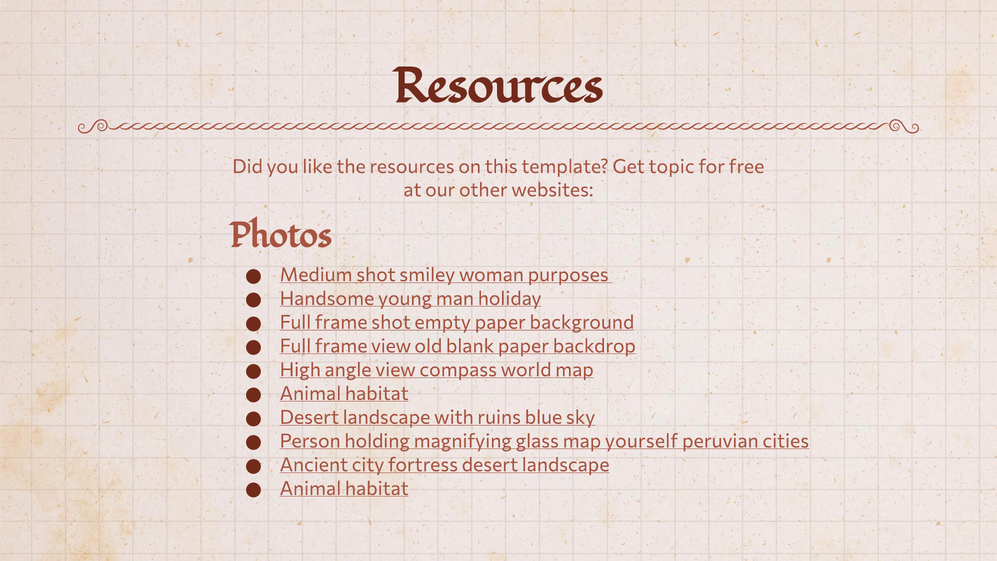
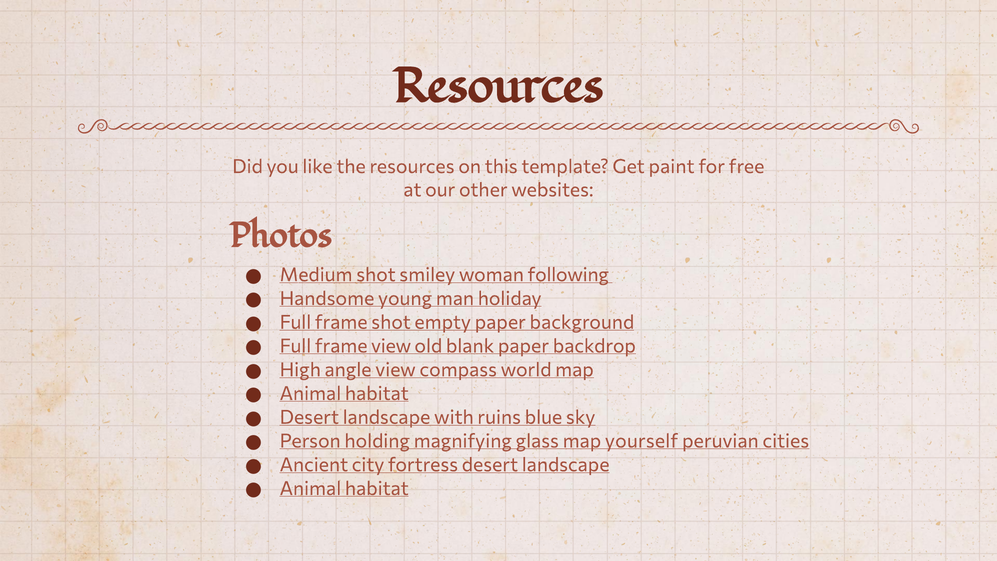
topic: topic -> paint (672, 167)
purposes: purposes -> following (568, 275)
